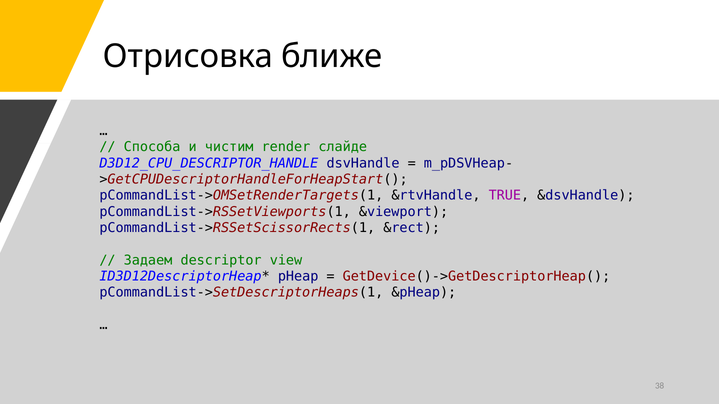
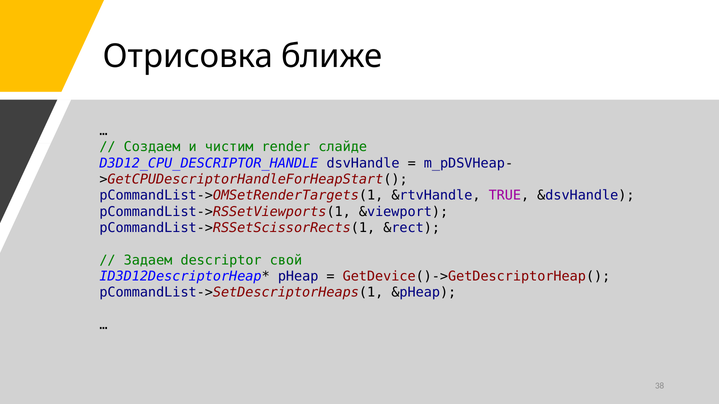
Способа: Способа -> Создаем (152, 147)
view: view -> свой (286, 260)
